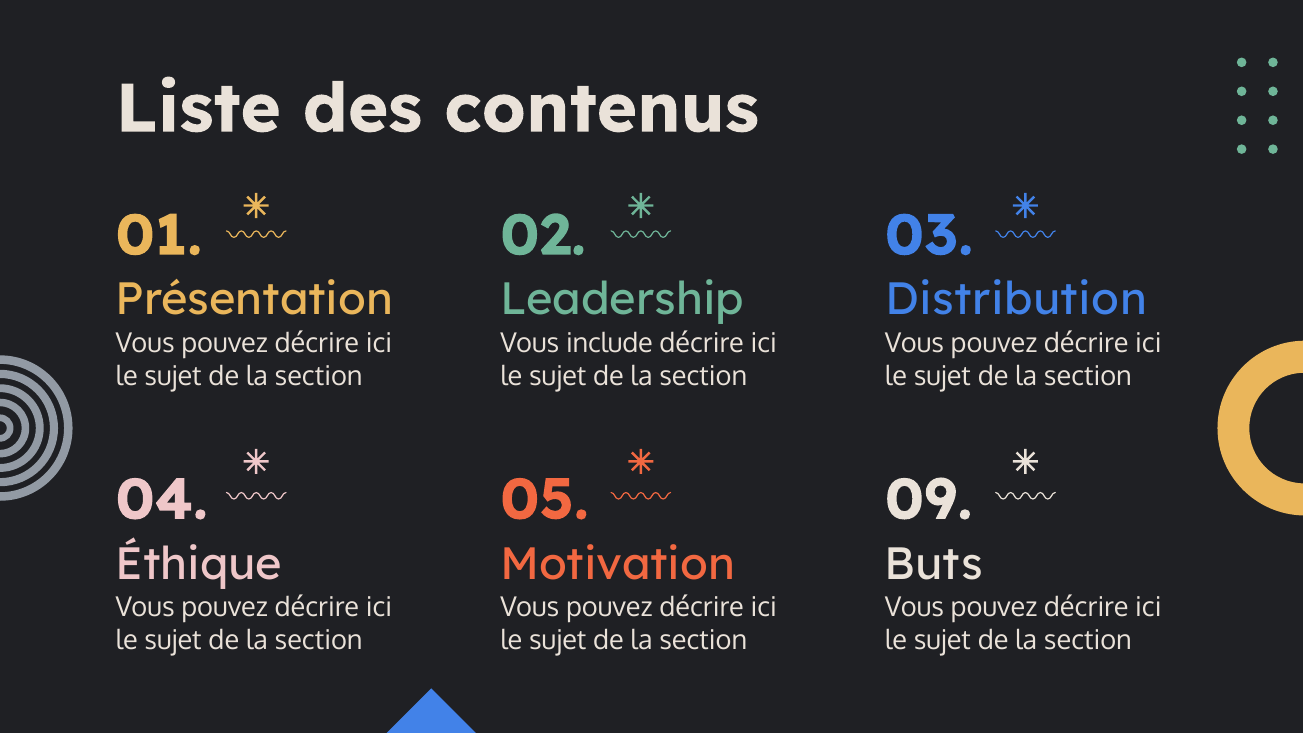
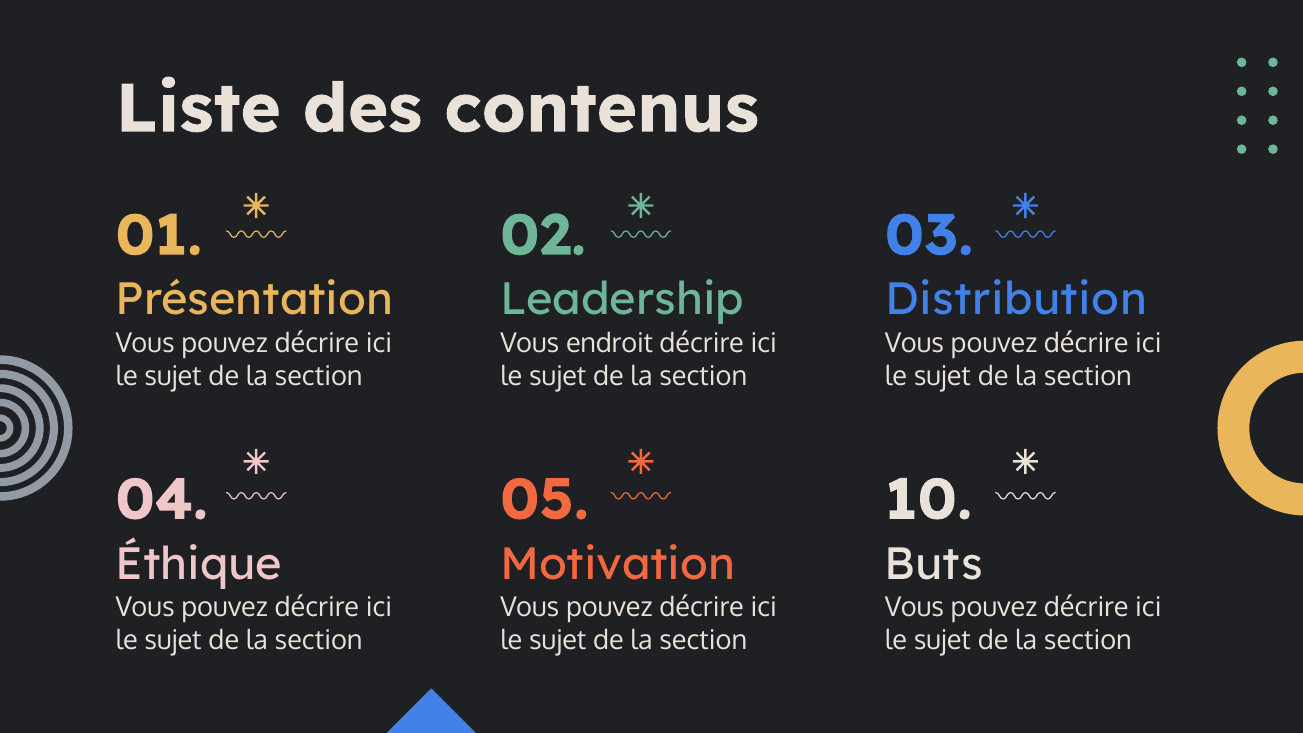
include: include -> endroit (609, 344)
09: 09 -> 10 (928, 500)
